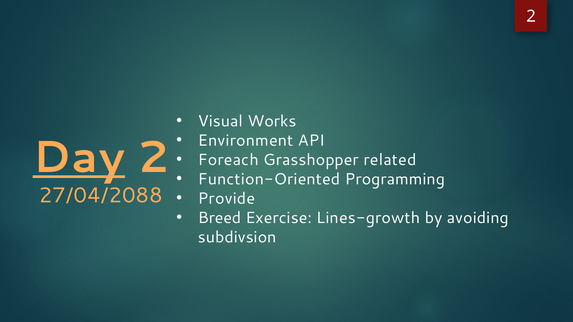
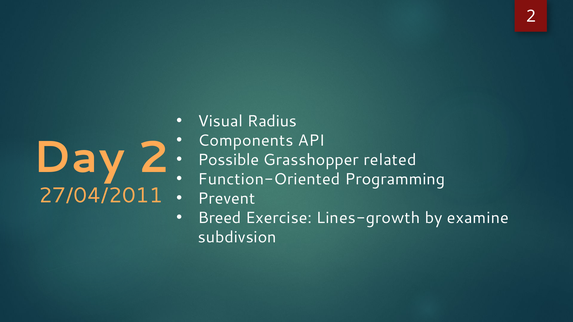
Works: Works -> Radius (272, 121)
Environment: Environment -> Components (246, 141)
Day underline: present -> none (79, 157)
Foreach: Foreach -> Possible (228, 160)
27/04/2088: 27/04/2088 -> 27/04/2011 (101, 196)
Provide: Provide -> Prevent (227, 199)
avoiding: avoiding -> examine (478, 218)
